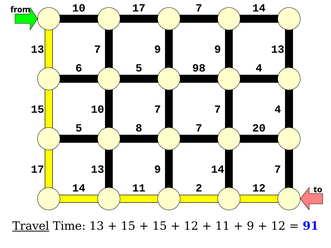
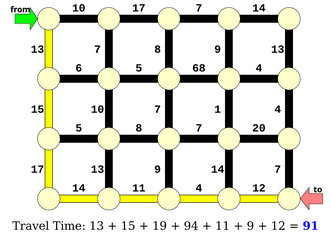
9: 9 -> 8 (158, 49)
98: 98 -> 68 (199, 68)
7: 7 -> 1 (218, 109)
11 2: 2 -> 4 (199, 188)
Travel underline: present -> none (31, 226)
15: 15 -> 19 (160, 226)
12: 12 -> 94 (191, 226)
